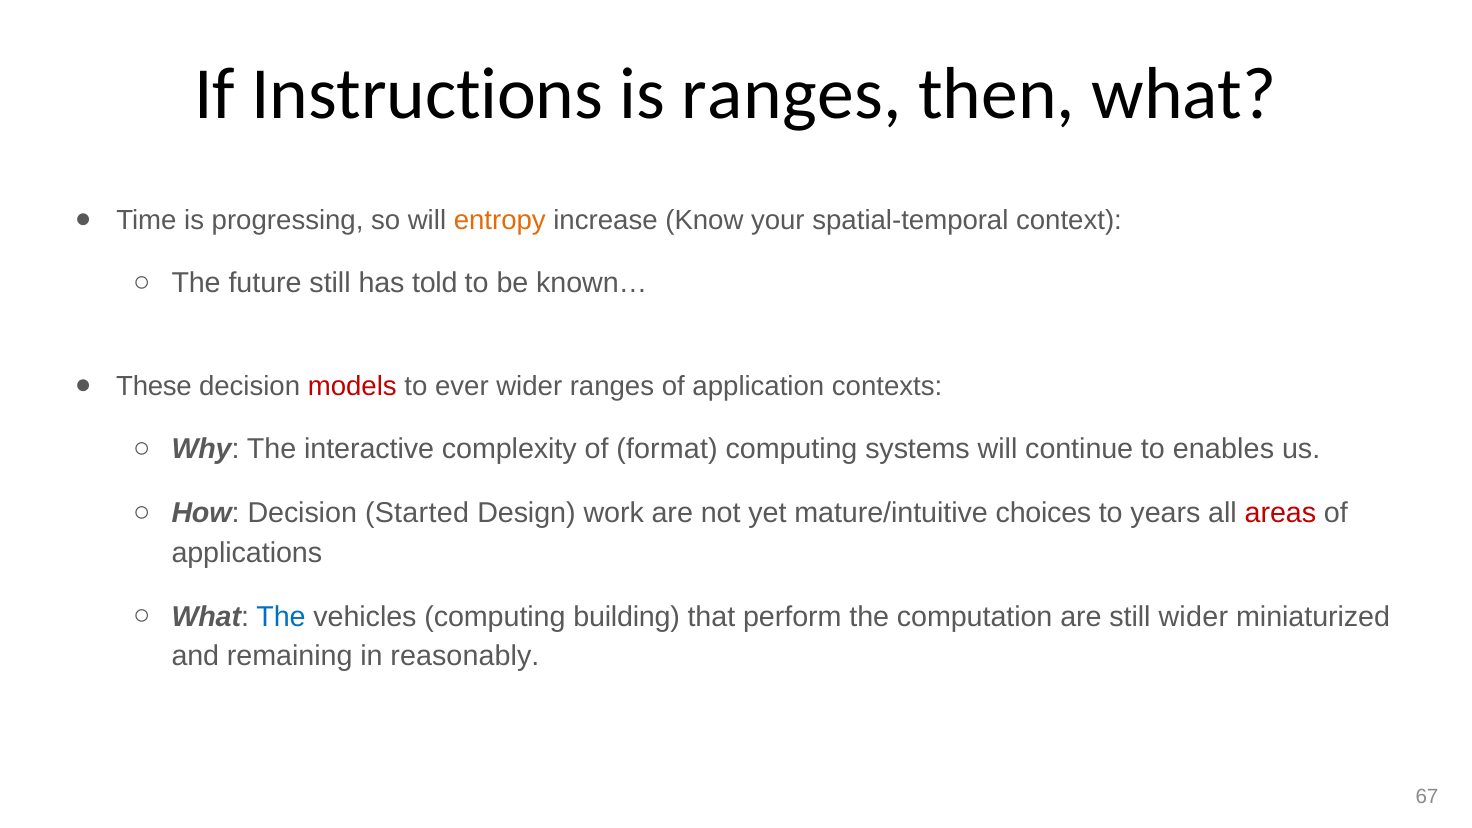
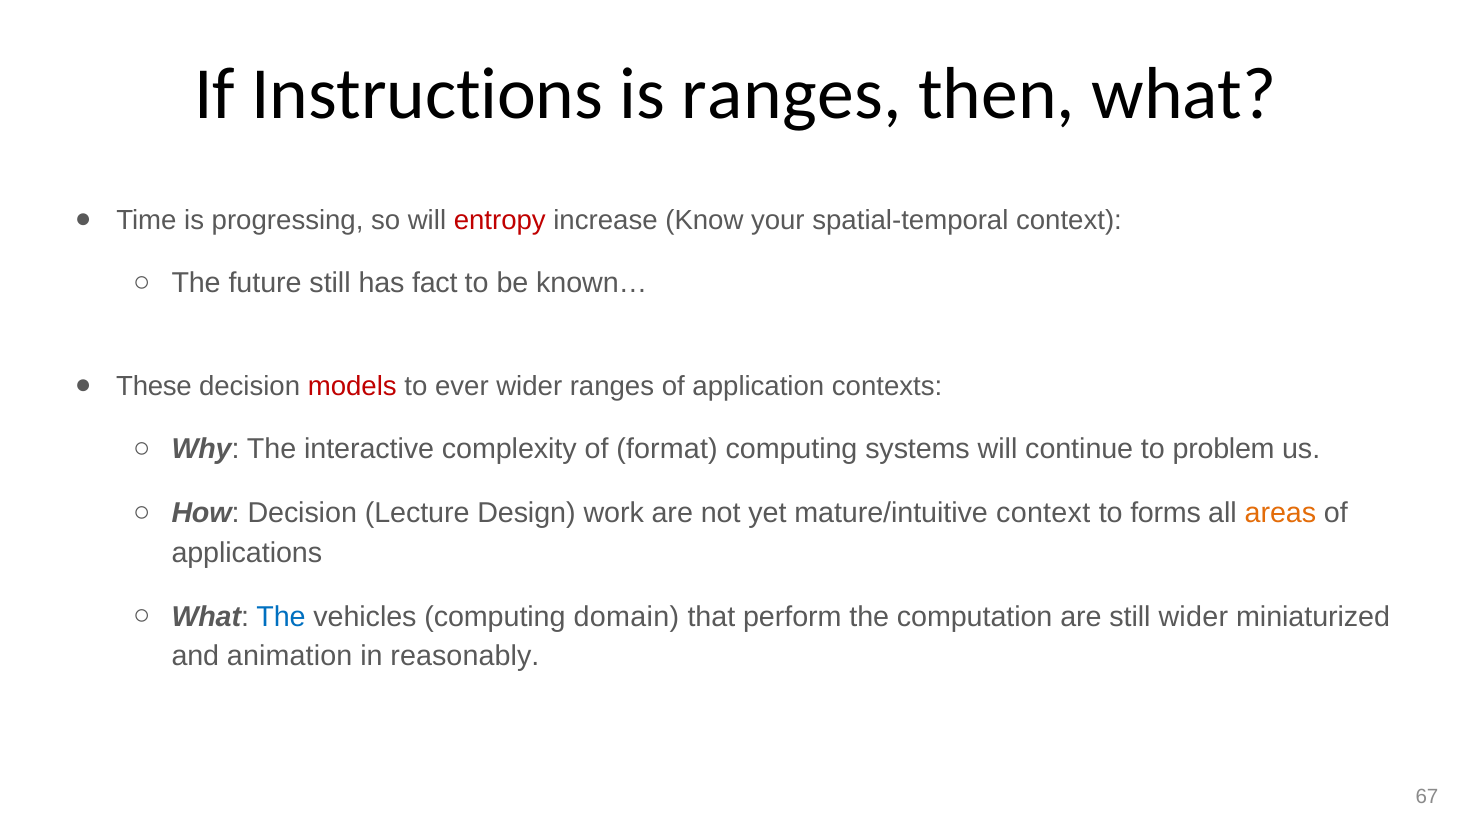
entropy colour: orange -> red (500, 220)
told: told -> fact (435, 283)
enables: enables -> problem (1224, 449)
Started: Started -> Lecture (417, 513)
mature/intuitive choices: choices -> context (1043, 513)
years: years -> forms (1166, 513)
areas colour: red -> orange (1280, 513)
building: building -> domain (626, 617)
remaining: remaining -> animation (290, 656)
